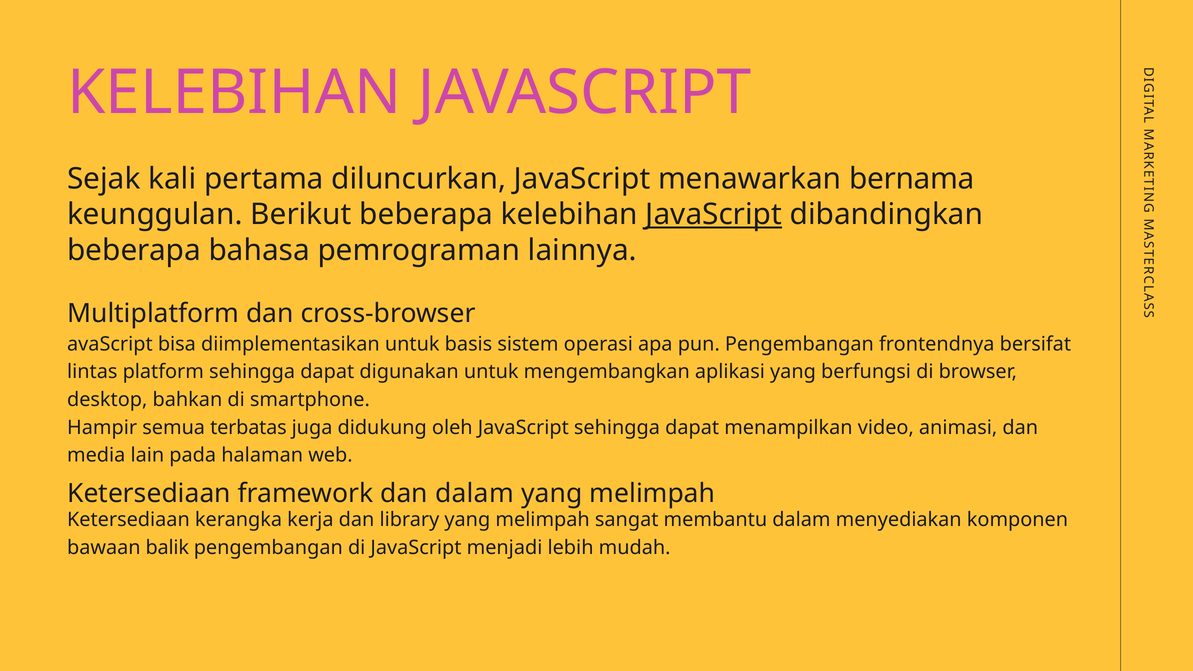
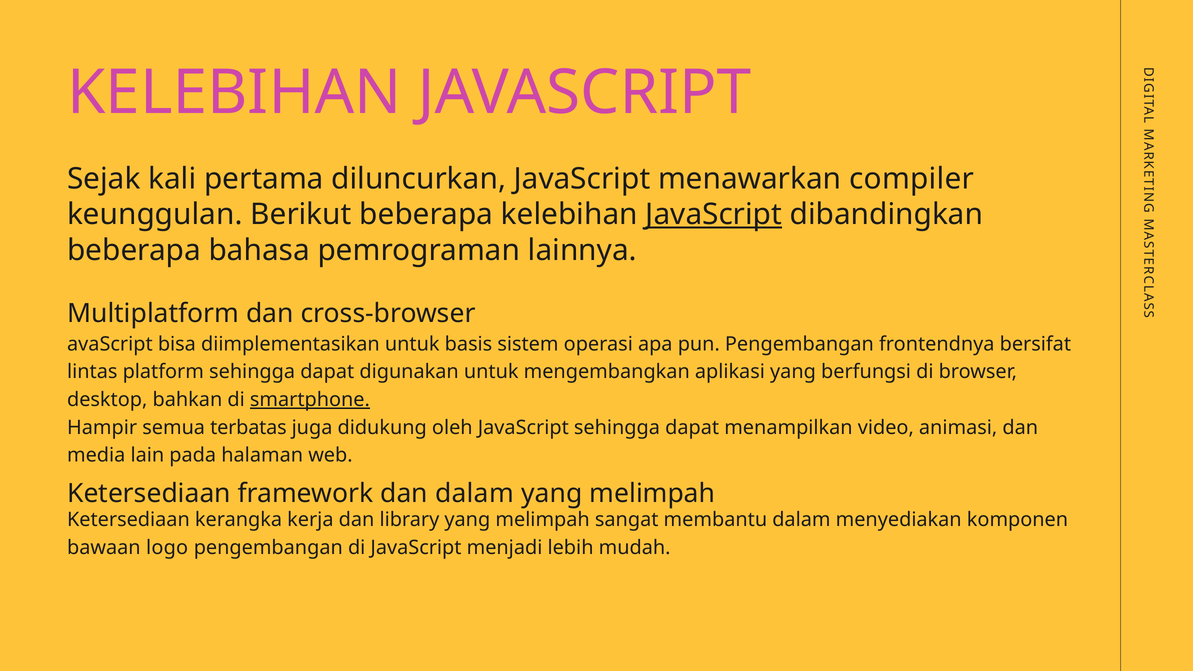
bernama: bernama -> compiler (912, 179)
smartphone underline: none -> present (310, 400)
balik: balik -> logo (167, 548)
